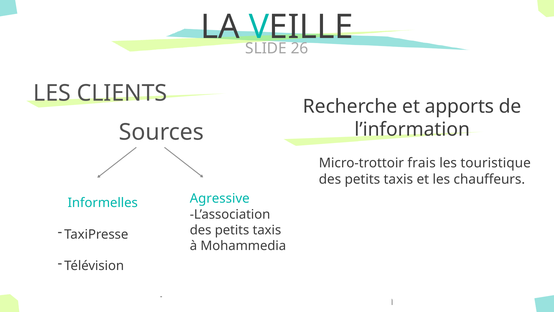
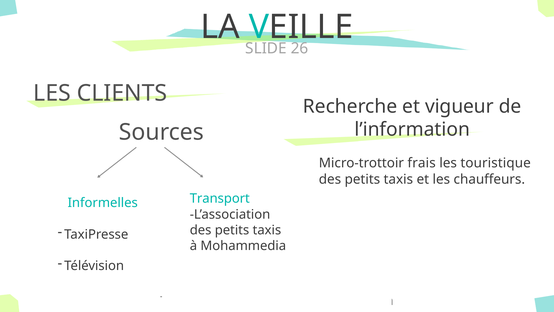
apports: apports -> vigueur (459, 106)
Agressive: Agressive -> Transport (220, 198)
